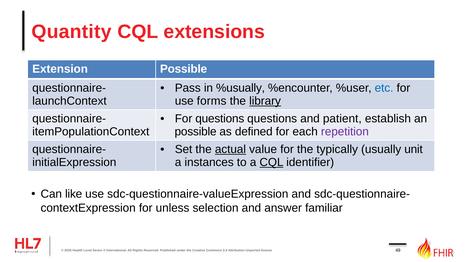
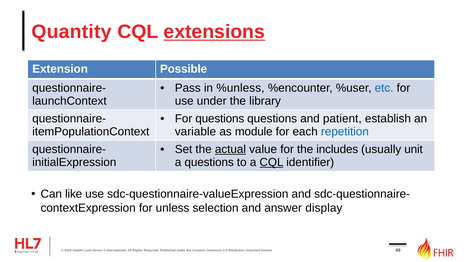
extensions underline: none -> present (214, 32)
%usually: %usually -> %unless (240, 88)
use forms: forms -> under (212, 101)
library underline: present -> none (265, 101)
possible: possible -> variable (195, 132)
defined: defined -> module (254, 132)
repetition colour: purple -> blue (345, 132)
typically: typically -> includes (337, 149)
a instances: instances -> questions (209, 163)
familiar: familiar -> display (324, 208)
